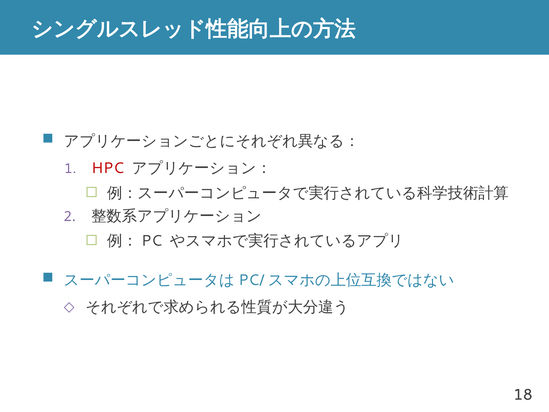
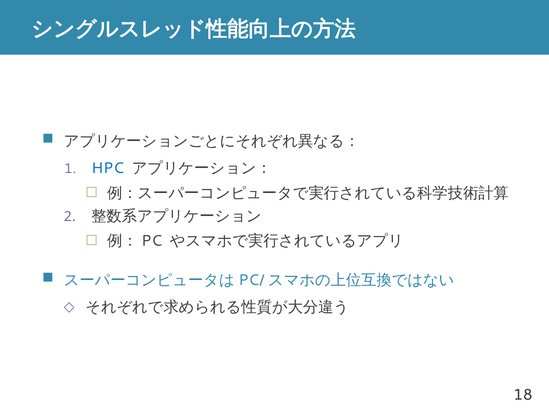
HPC colour: red -> blue (108, 168)
